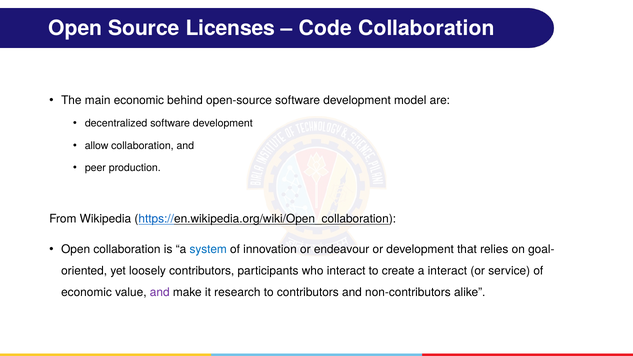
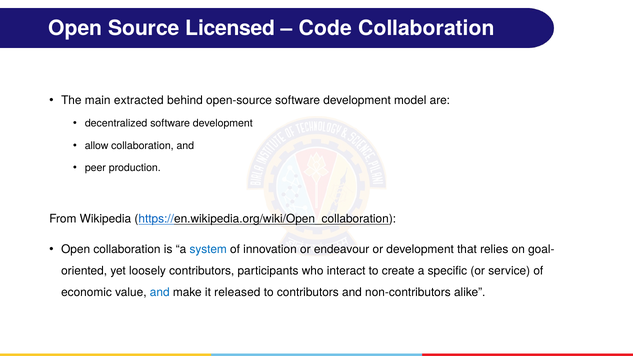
Licenses: Licenses -> Licensed (230, 28)
main economic: economic -> extracted (139, 101)
a interact: interact -> specific (447, 271)
and colour: purple -> blue (160, 292)
research: research -> released (237, 292)
